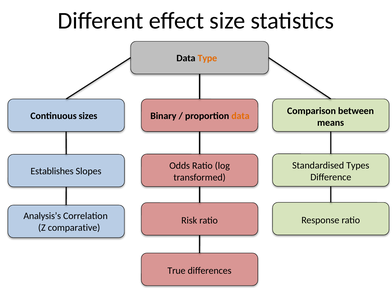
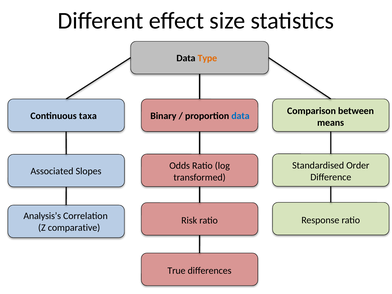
sizes: sizes -> taxa (88, 116)
data colour: orange -> blue (240, 116)
Types: Types -> Order (358, 165)
Establishes: Establishes -> Associated (52, 171)
